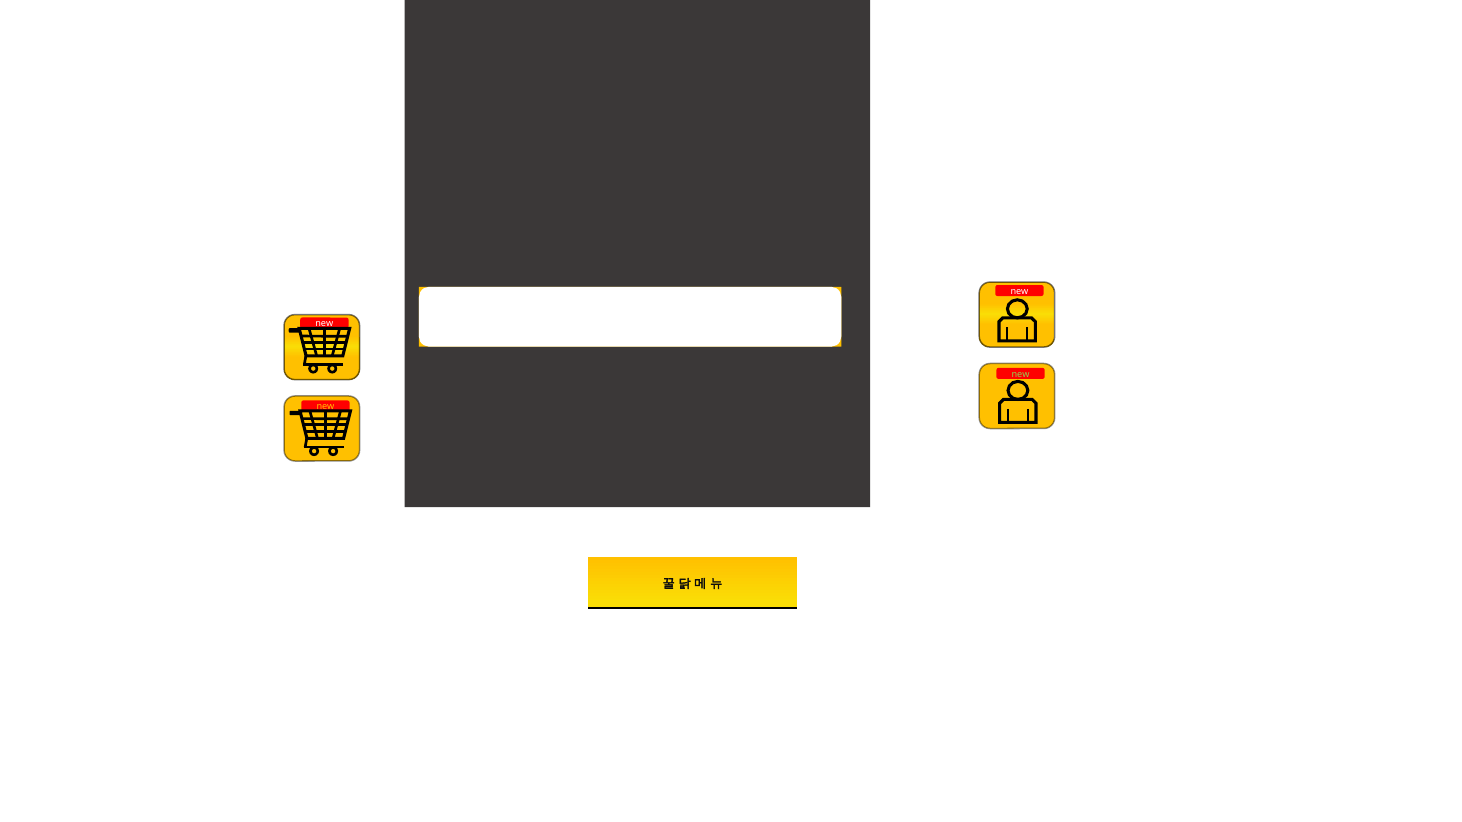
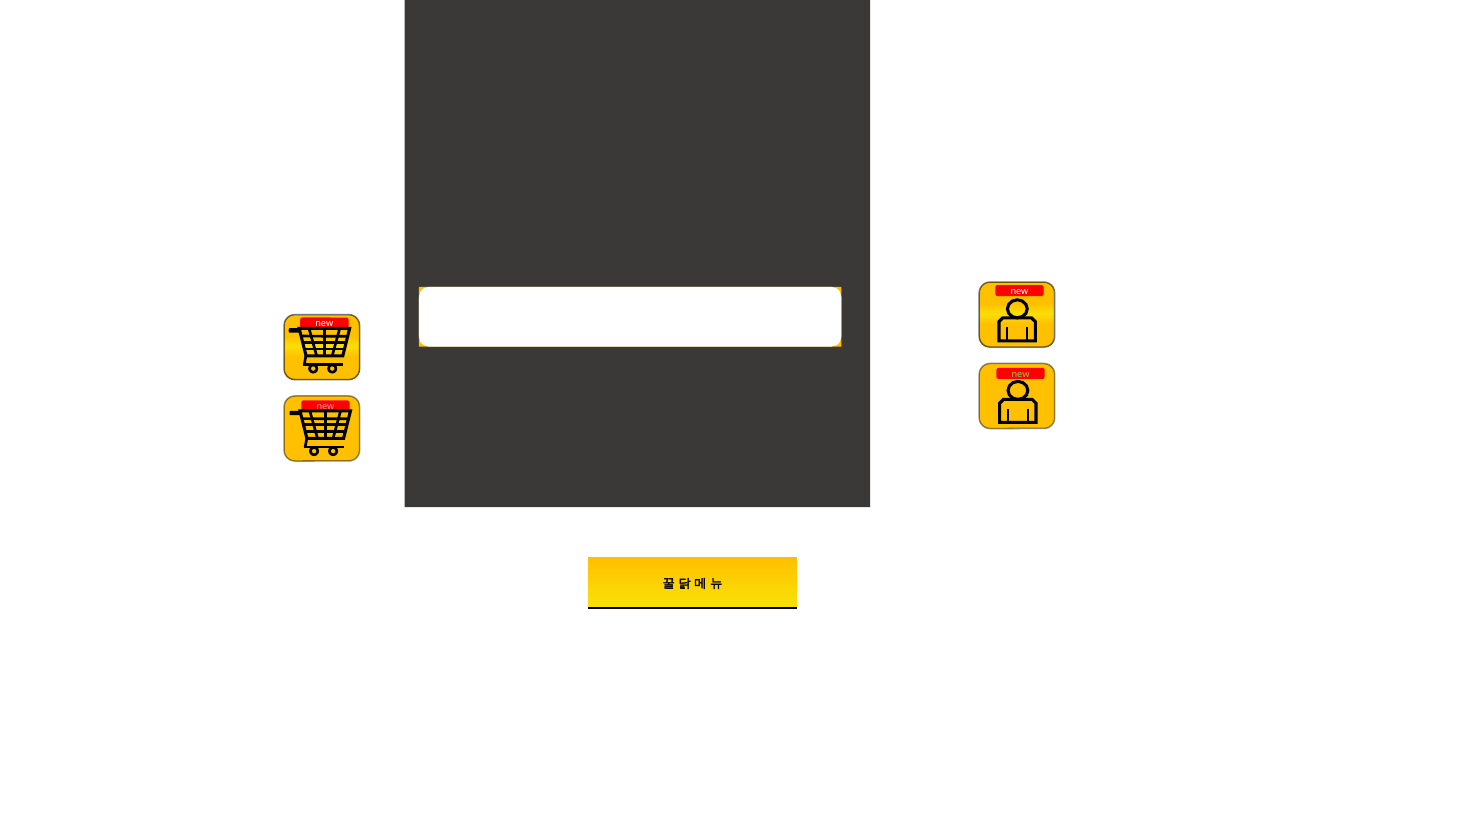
new colour: yellow -> pink (325, 407)
